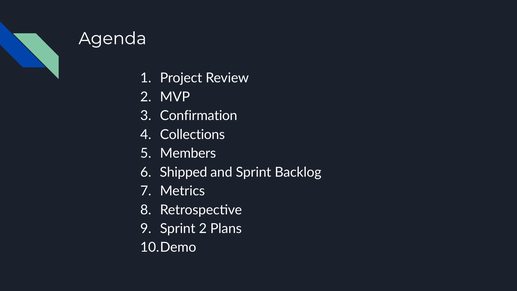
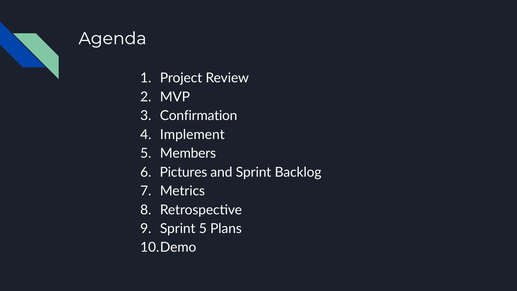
Collections: Collections -> Implement (192, 134)
Shipped: Shipped -> Pictures (184, 172)
Sprint 2: 2 -> 5 (203, 229)
